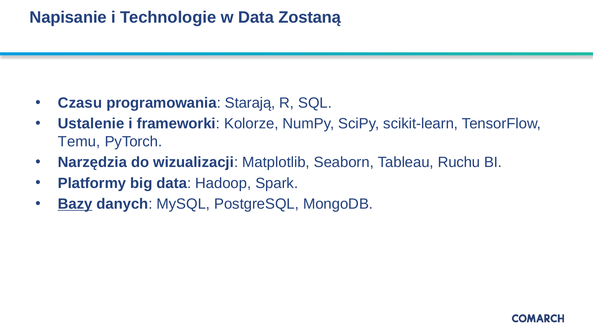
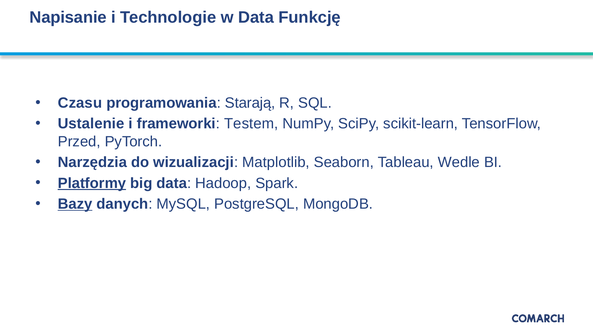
Zostaną: Zostaną -> Funkcję (310, 17)
Kolorze: Kolorze -> Testem (251, 124)
Temu: Temu -> Przed (79, 141)
Ruchu: Ruchu -> Wedle (459, 162)
Platformy underline: none -> present (92, 183)
